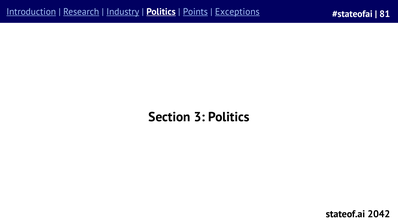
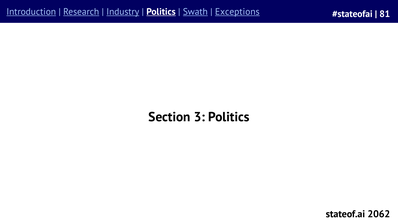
Points: Points -> Swath (195, 12)
2042: 2042 -> 2062 (379, 214)
